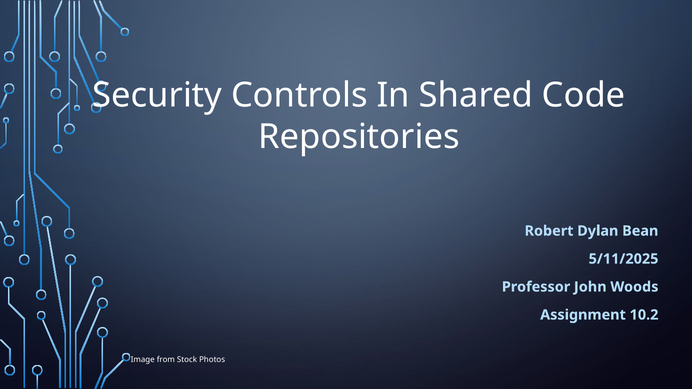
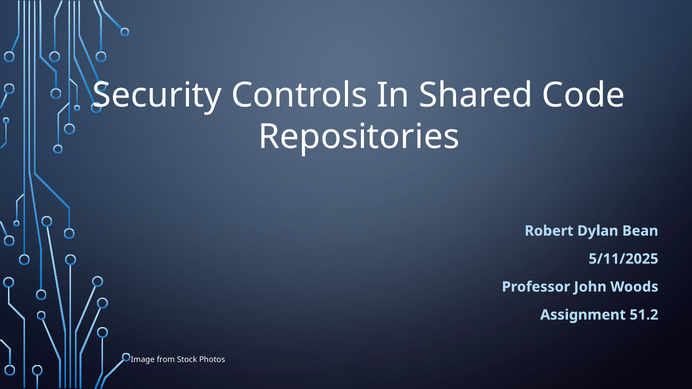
10.2: 10.2 -> 51.2 (644, 315)
